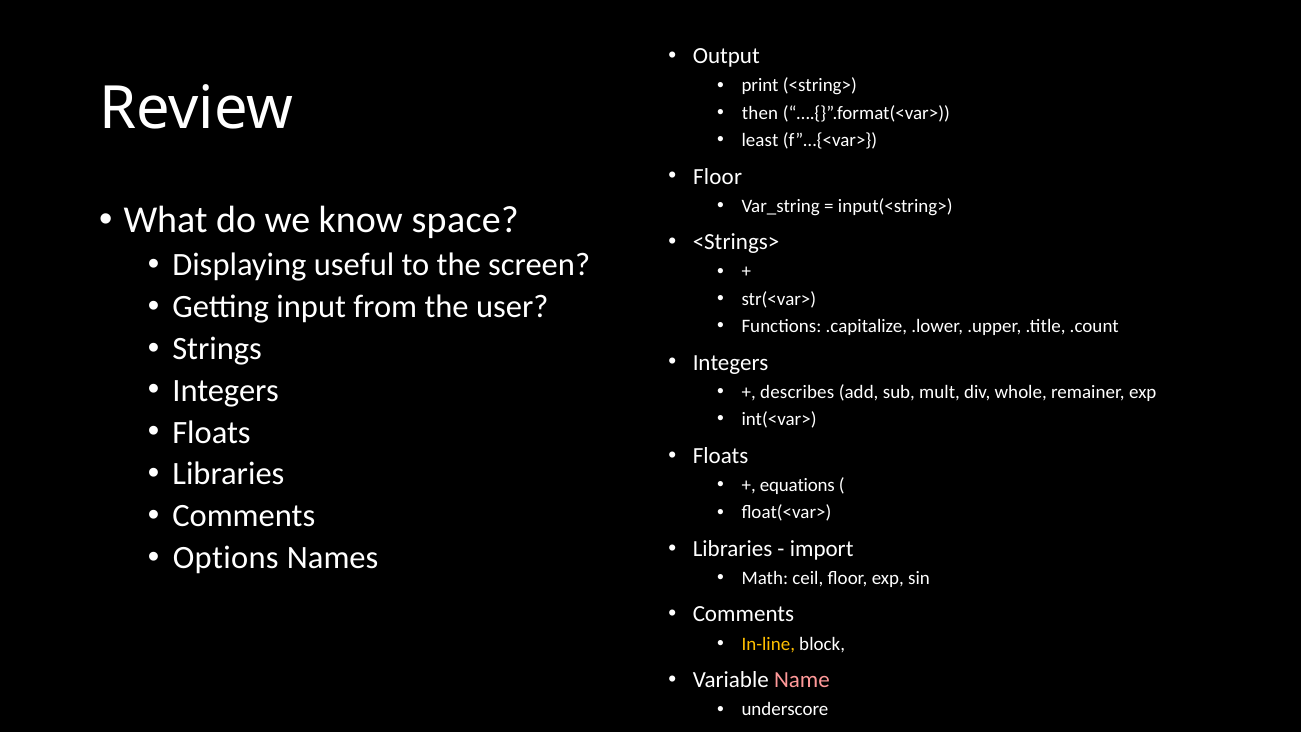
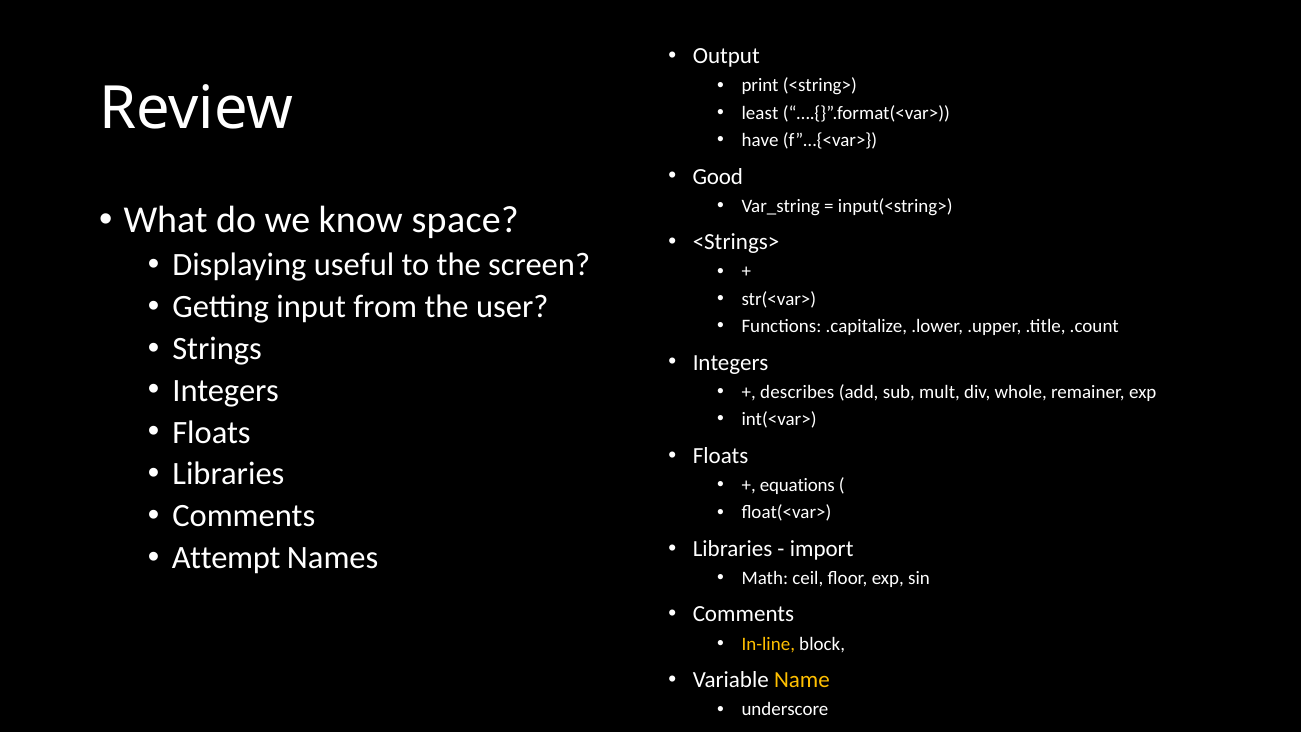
then: then -> least (760, 113)
least: least -> have (760, 140)
Floor: Floor -> Good (718, 176)
Options: Options -> Attempt (226, 558)
Name colour: pink -> yellow (802, 680)
